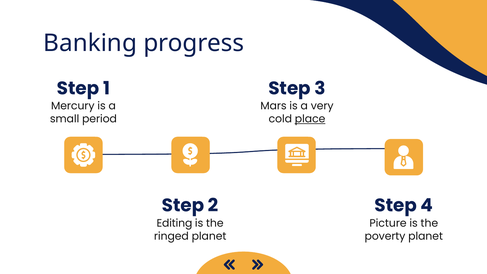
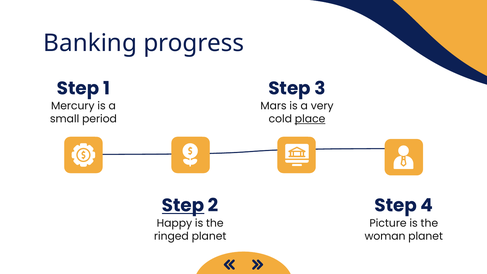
Step underline: none -> present (183, 206)
Editing: Editing -> Happy (174, 223)
poverty: poverty -> woman (385, 236)
